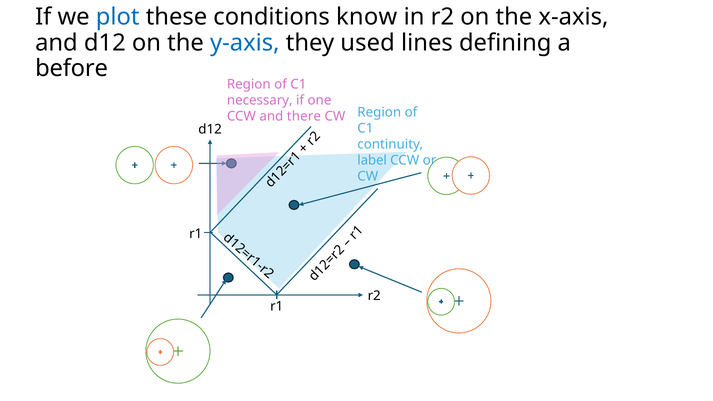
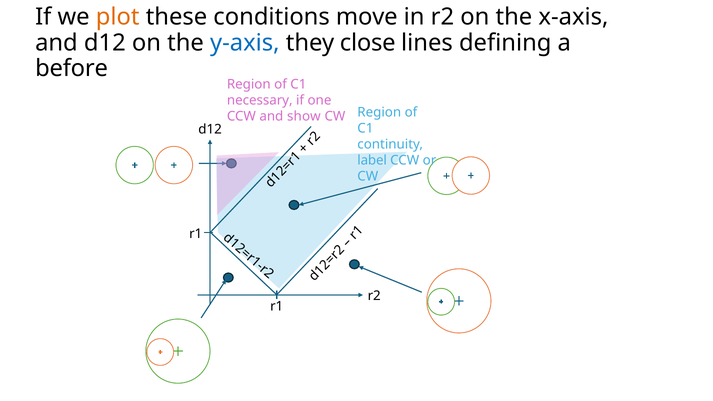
plot colour: blue -> orange (118, 17)
know: know -> move (367, 17)
used: used -> close (368, 43)
there: there -> show (304, 116)
